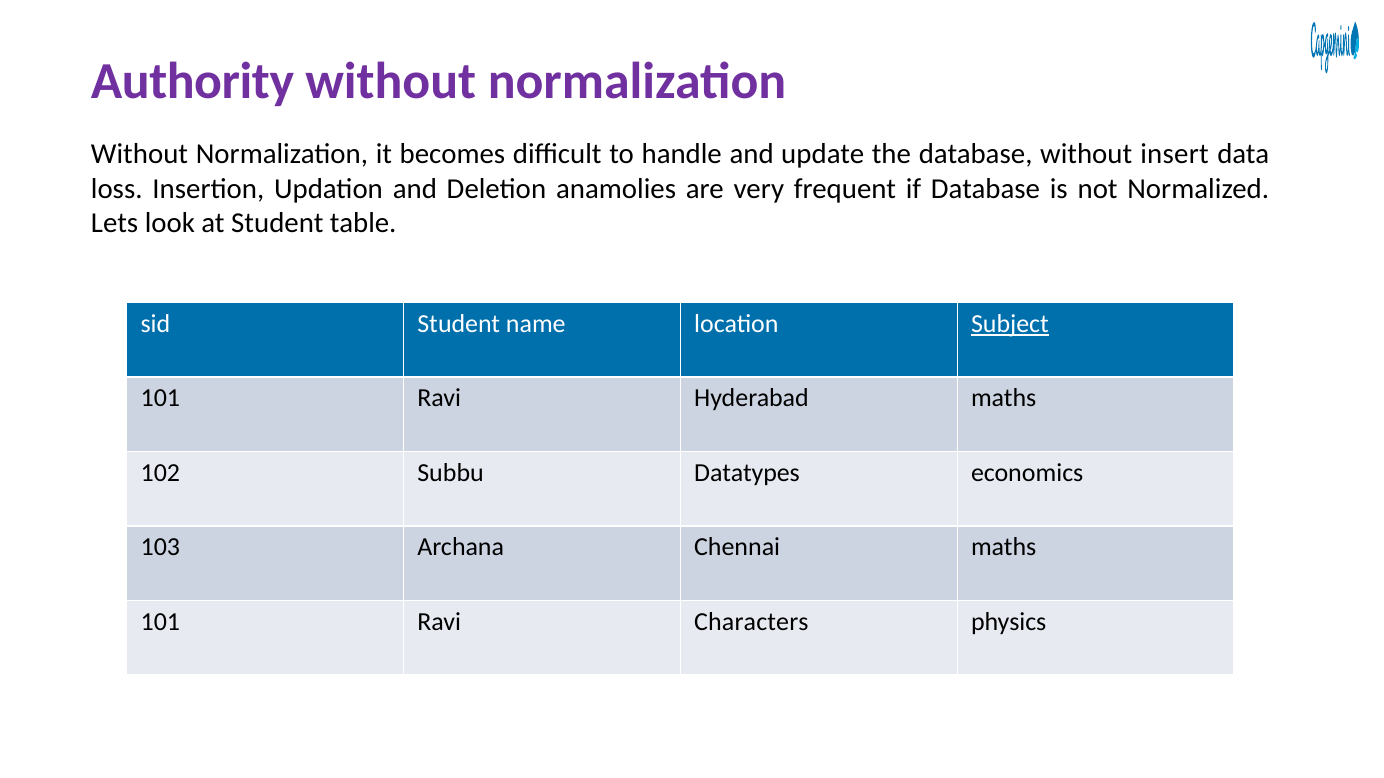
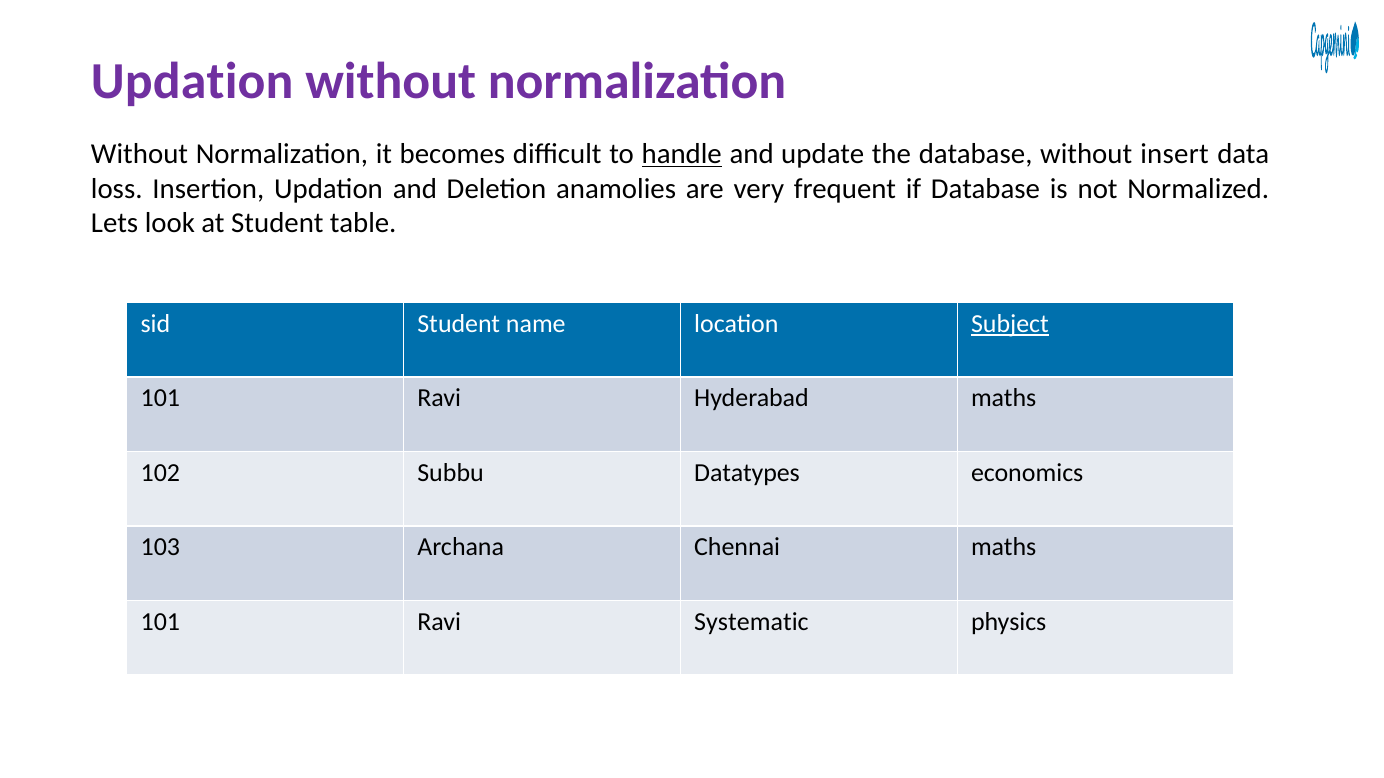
Authority: Authority -> Updation (192, 81)
handle underline: none -> present (682, 154)
Characters: Characters -> Systematic (751, 622)
